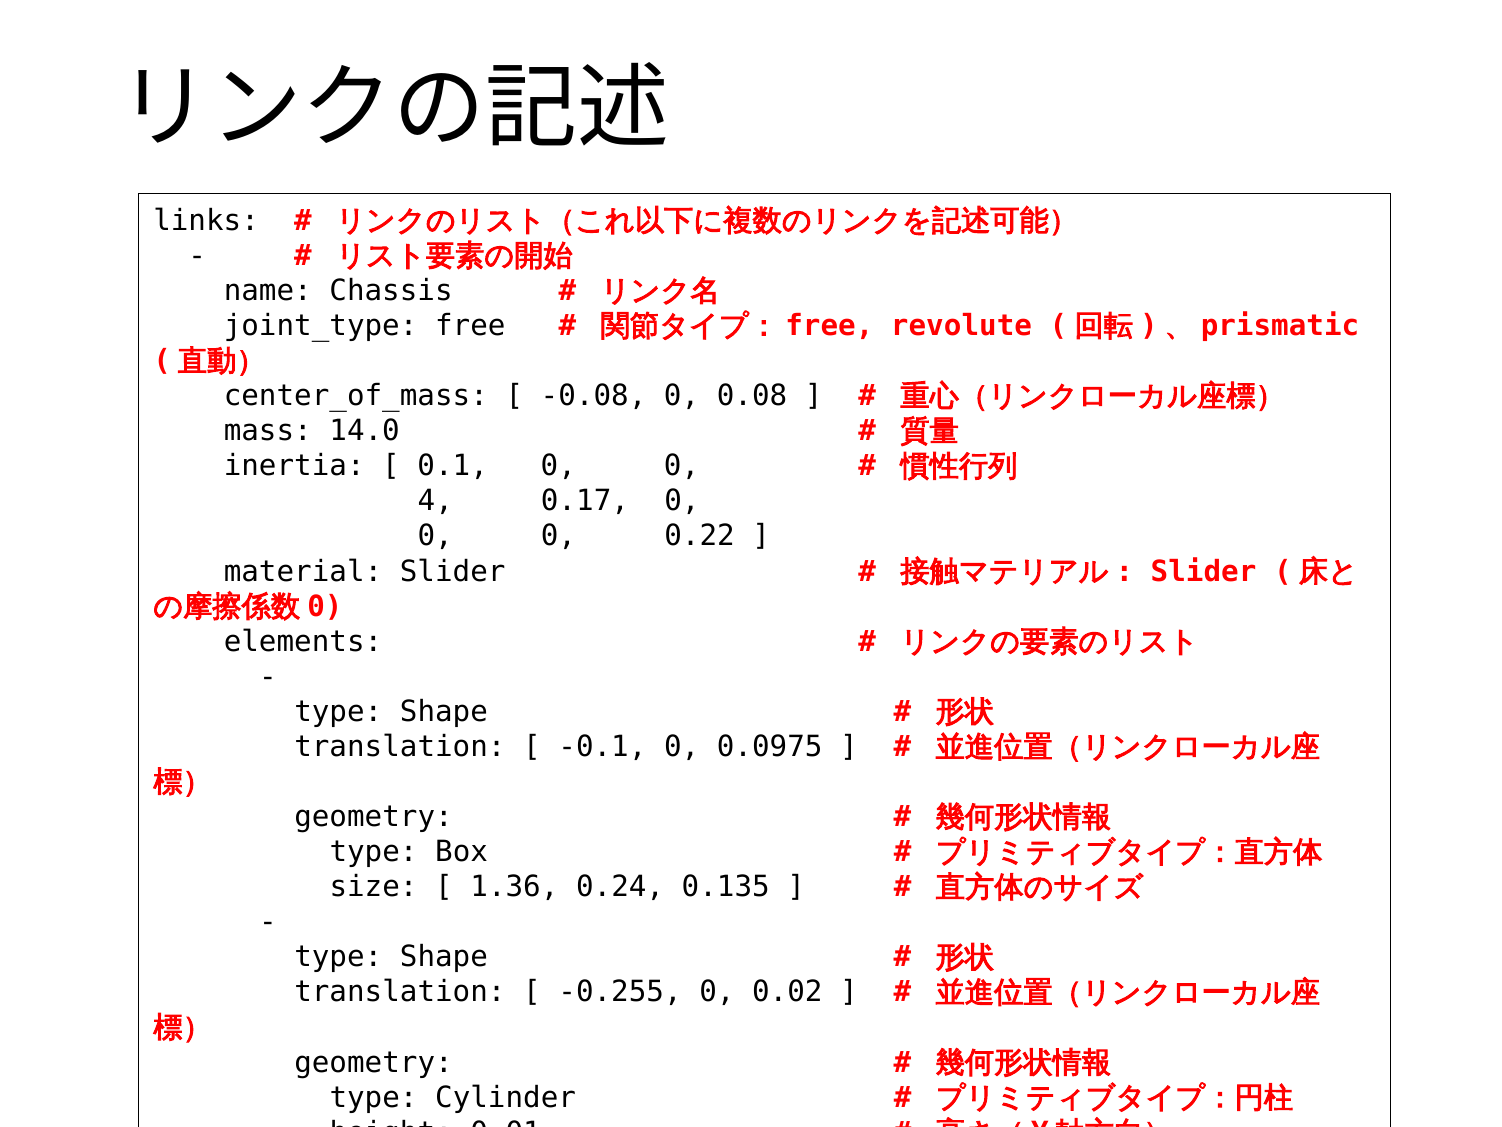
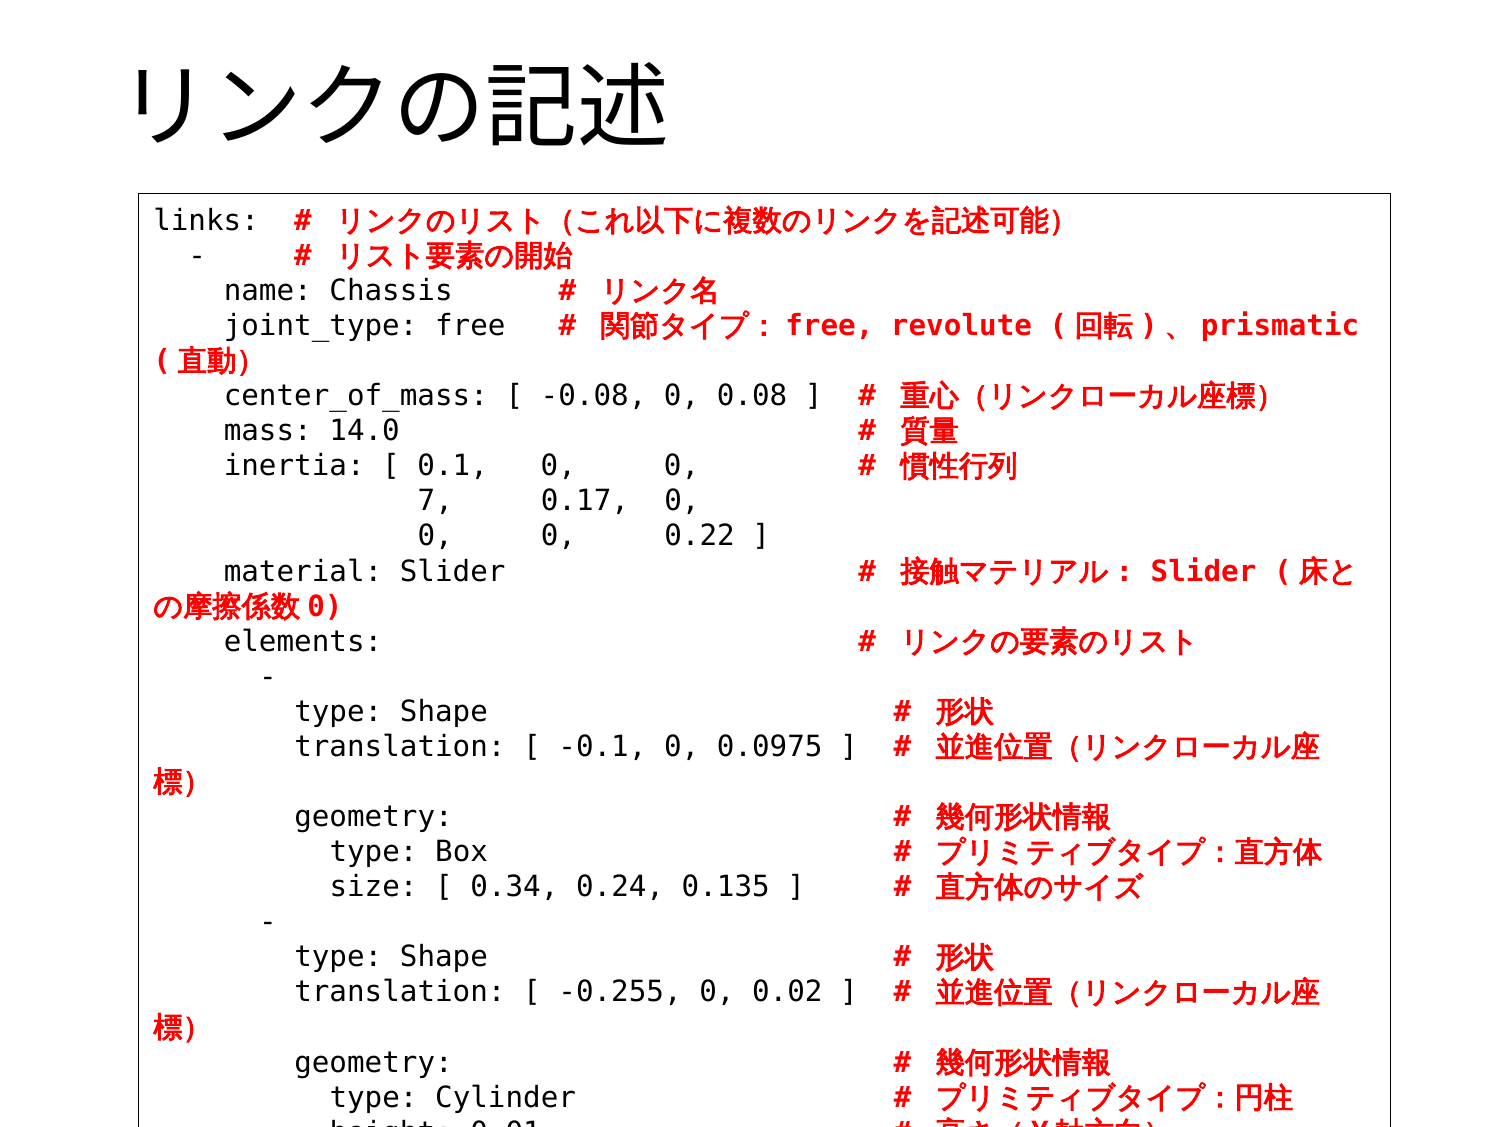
4: 4 -> 7 (435, 501)
1.36: 1.36 -> 0.34 (514, 887)
